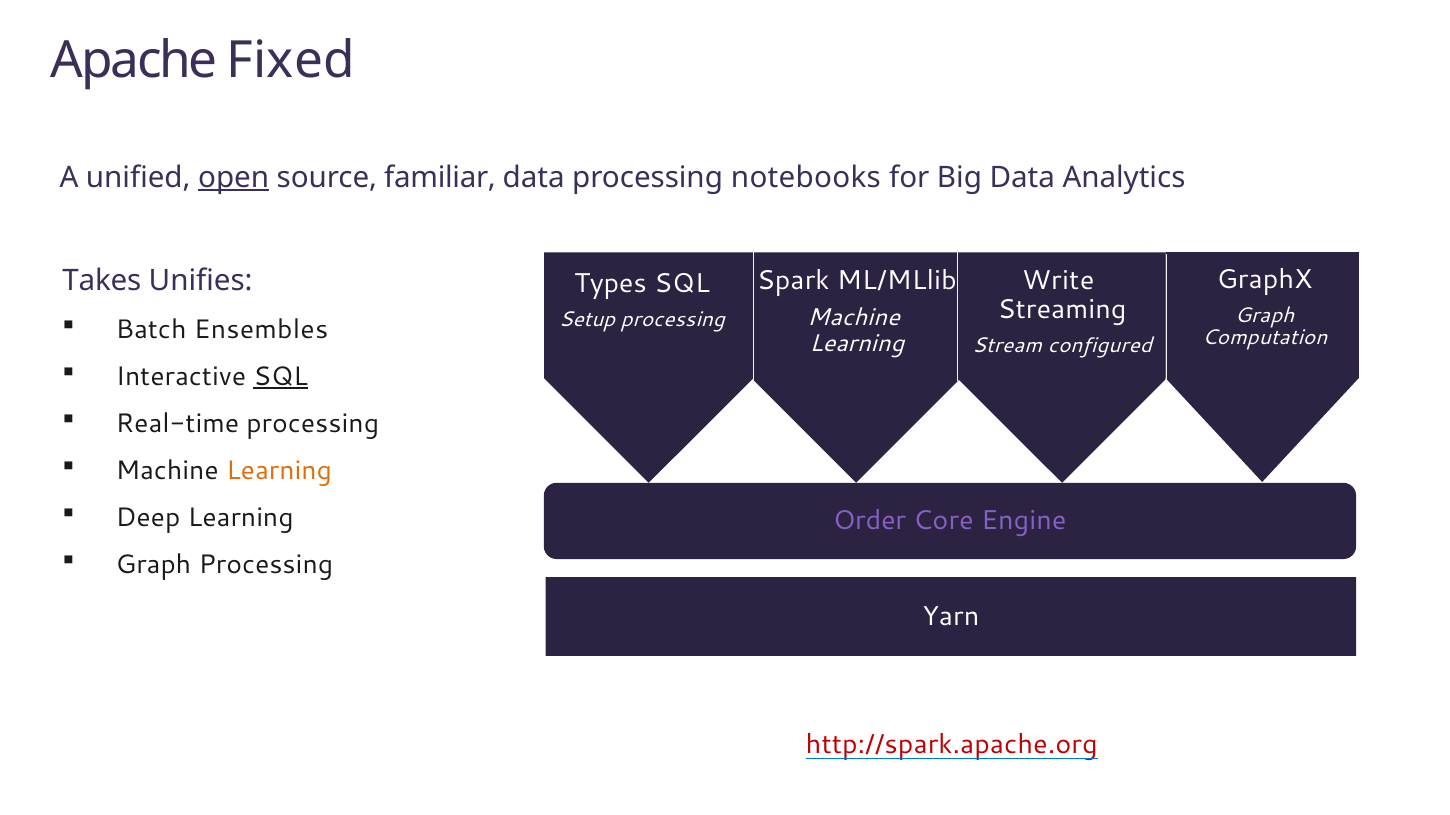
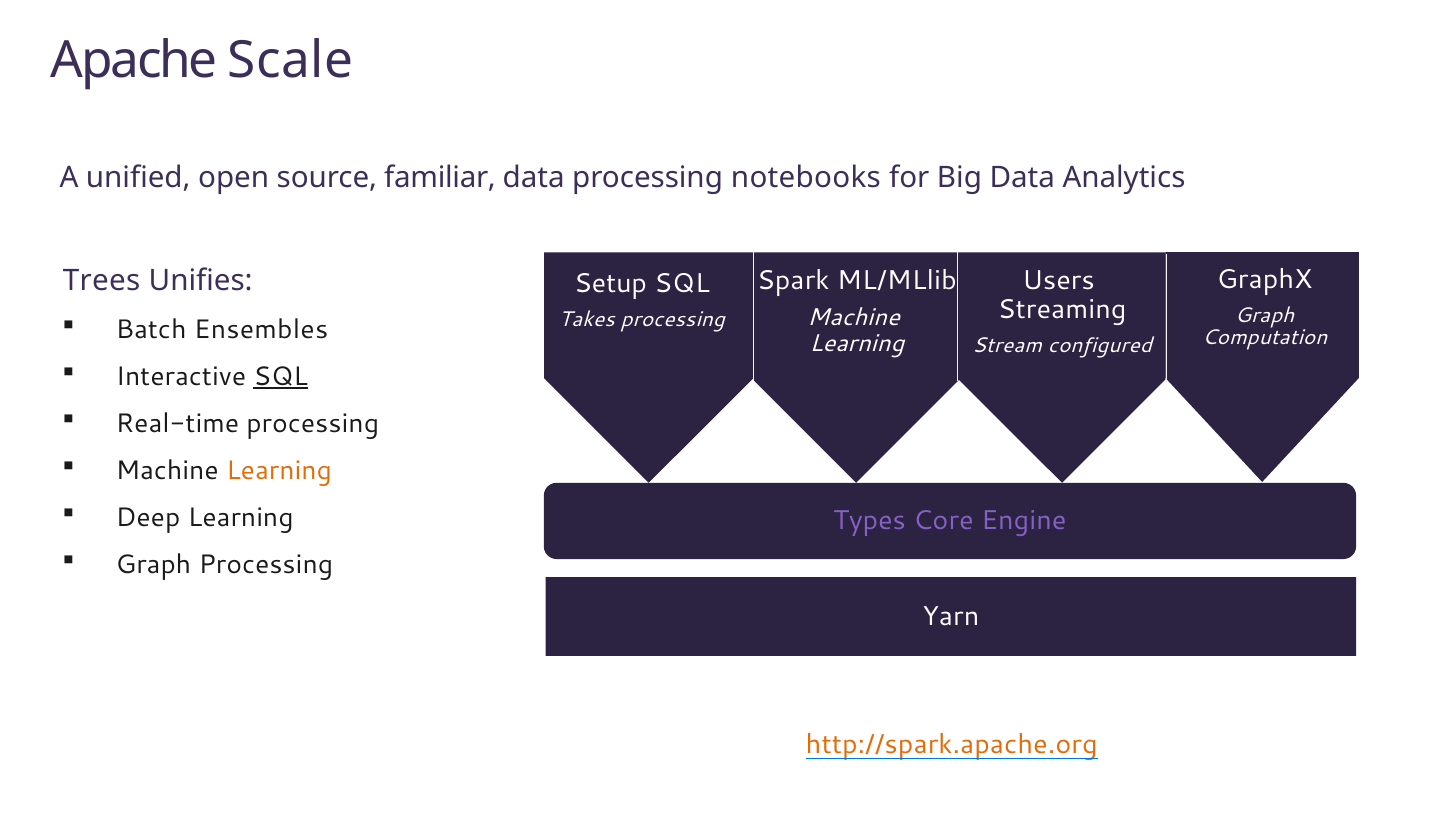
Fixed: Fixed -> Scale (291, 61)
open underline: present -> none (234, 177)
Write: Write -> Users (1058, 281)
Takes: Takes -> Trees (102, 281)
Types: Types -> Setup (610, 284)
Setup: Setup -> Takes (587, 319)
Order: Order -> Types (870, 521)
http://spark.apache.org colour: red -> orange (952, 746)
